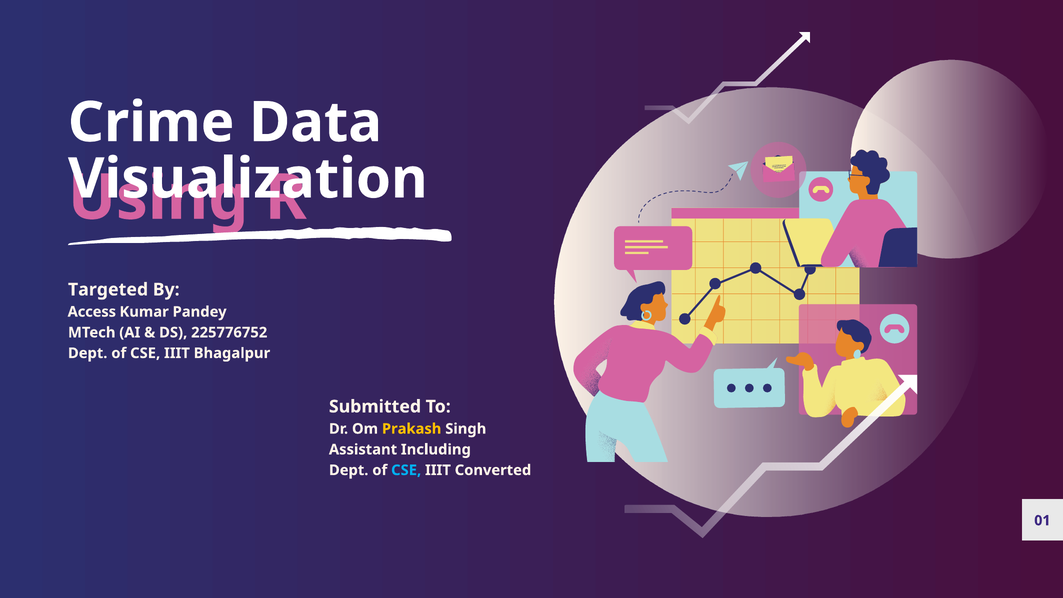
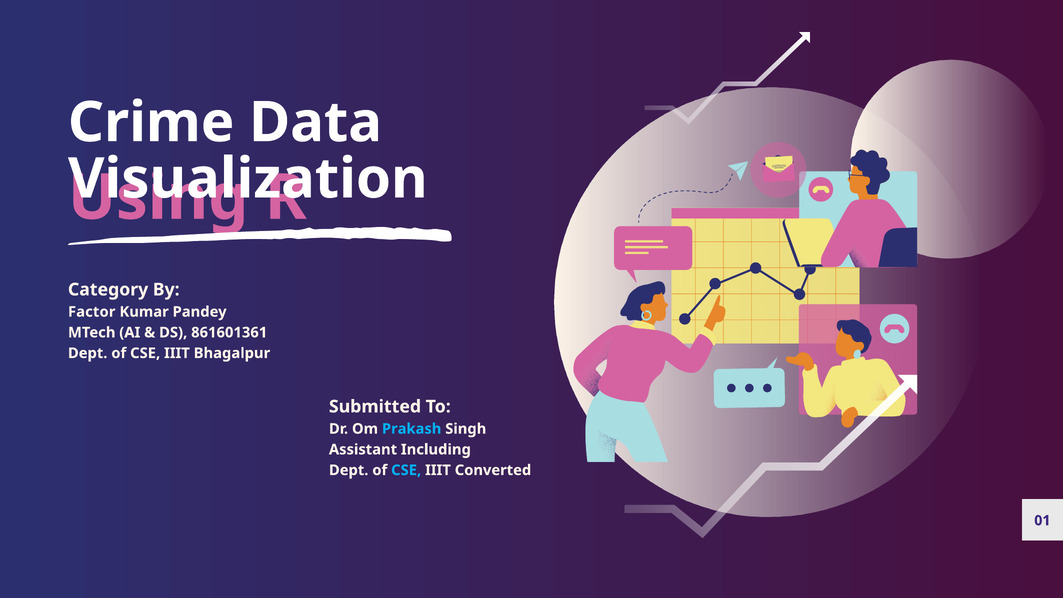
Targeted: Targeted -> Category (108, 290)
Access: Access -> Factor (92, 312)
225776752: 225776752 -> 861601361 (229, 332)
Prakash colour: yellow -> light blue (412, 429)
